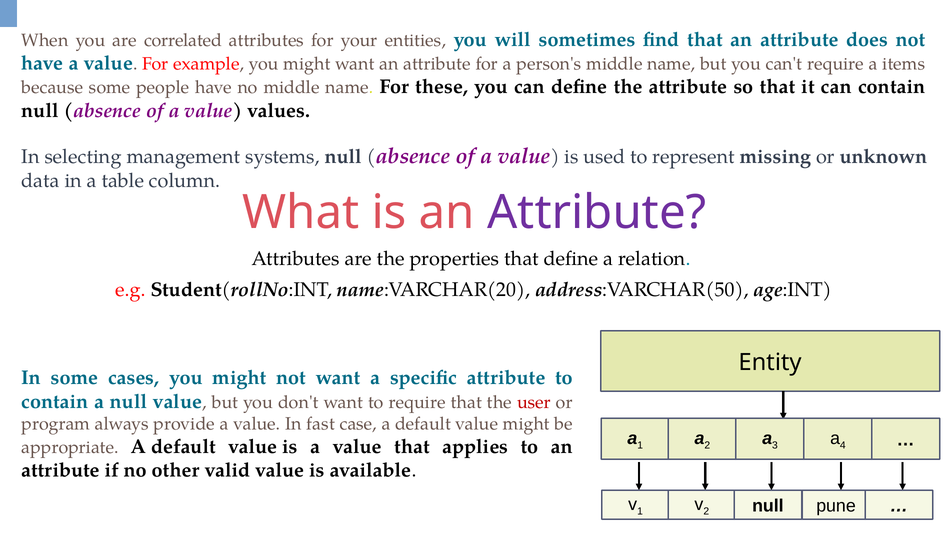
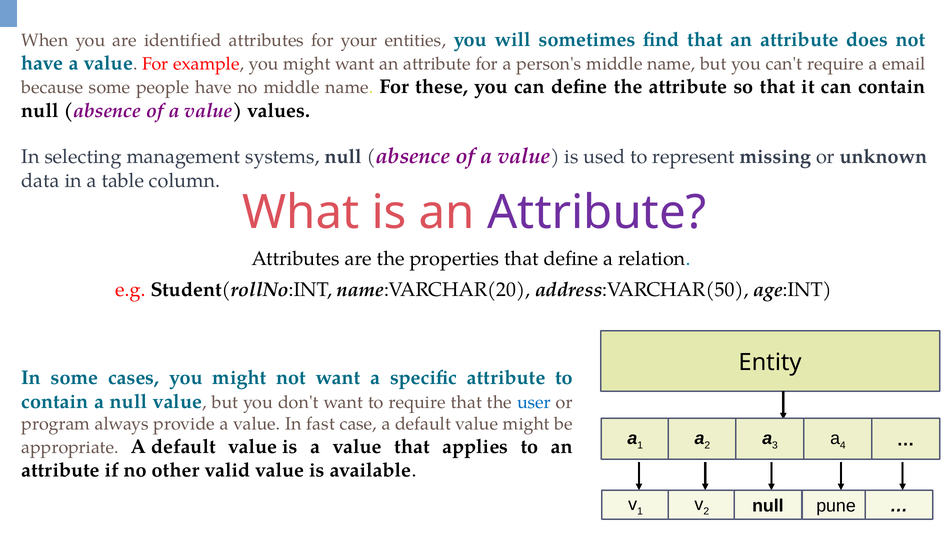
correlated: correlated -> identified (183, 40)
items: items -> email (904, 64)
user colour: red -> blue (534, 402)
